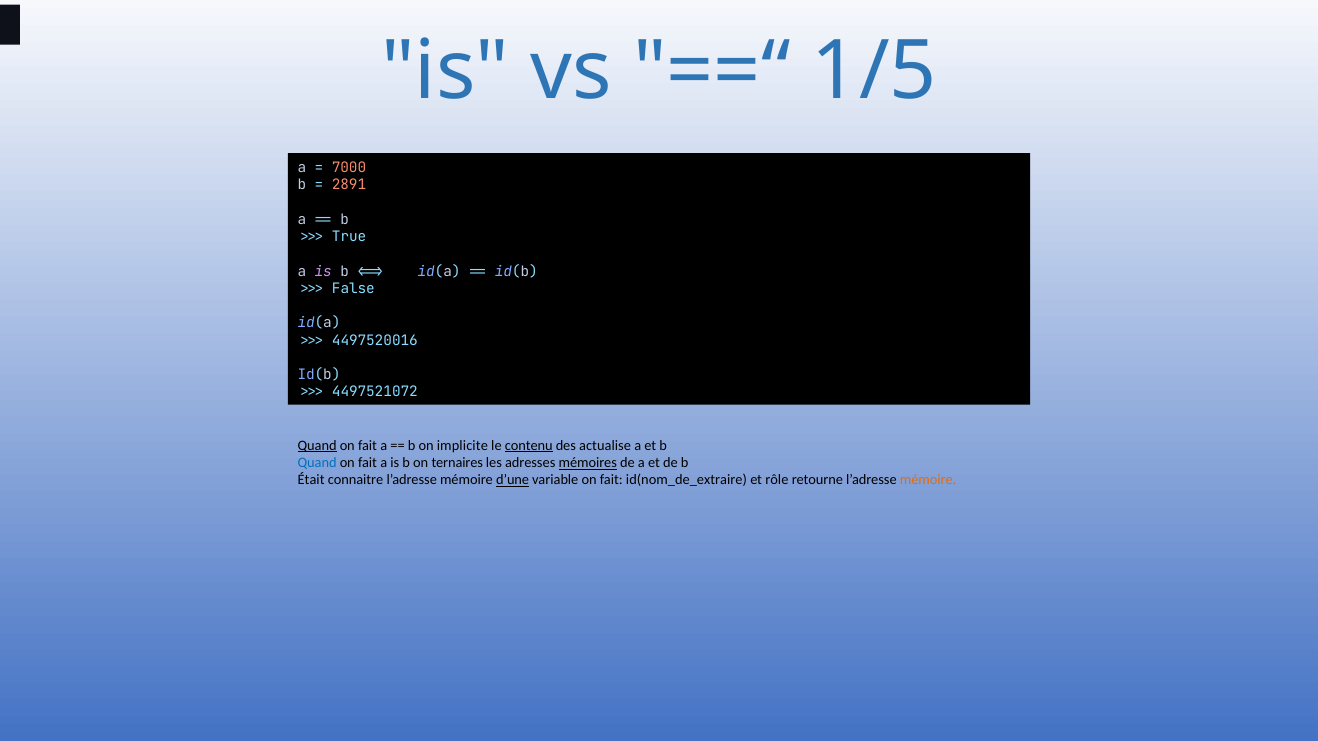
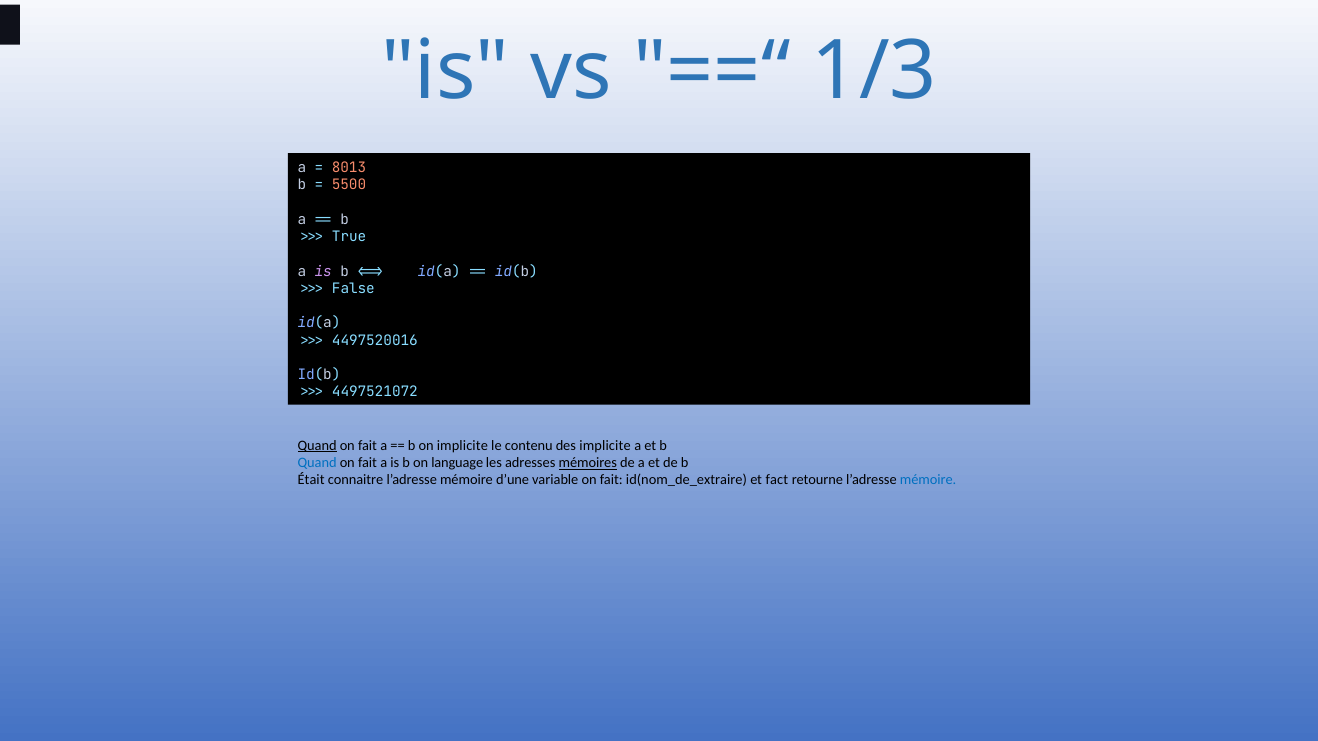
1/5: 1/5 -> 1/3 (874, 71)
7000: 7000 -> 8013 (349, 168)
2891: 2891 -> 5500 (349, 185)
contenu underline: present -> none (529, 446)
des actualise: actualise -> implicite (605, 446)
ternaires: ternaires -> language (457, 463)
d’une underline: present -> none (513, 480)
rôle: rôle -> fact (777, 480)
mémoire colour: orange -> blue (928, 480)
